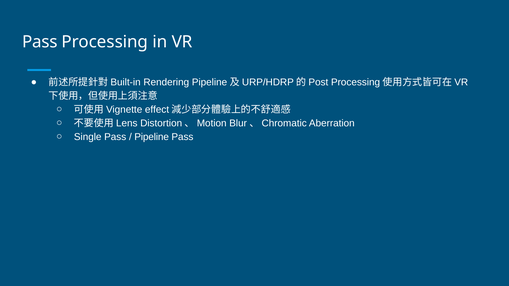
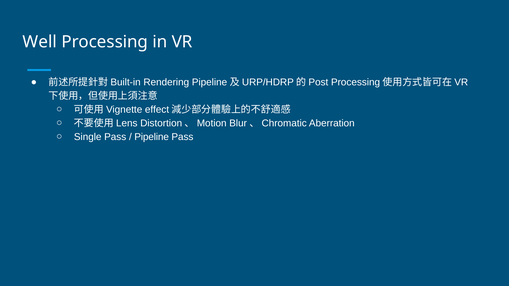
Pass: Pass -> Well (40, 42)
